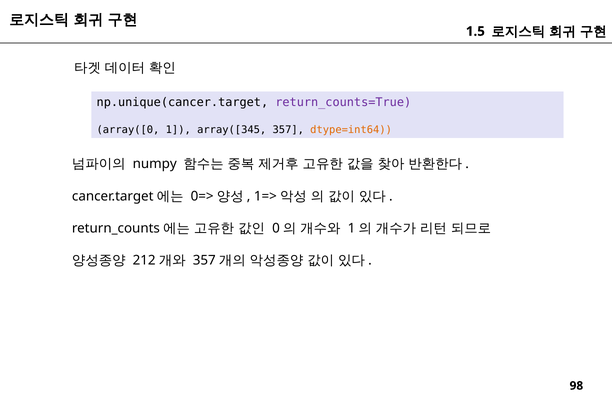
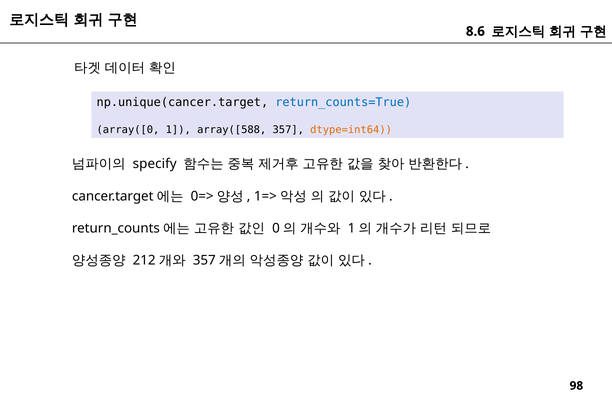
1.5: 1.5 -> 8.6 (475, 31)
return_counts=True colour: purple -> blue (343, 102)
array([345: array([345 -> array([588 (232, 130)
numpy: numpy -> specify (155, 164)
